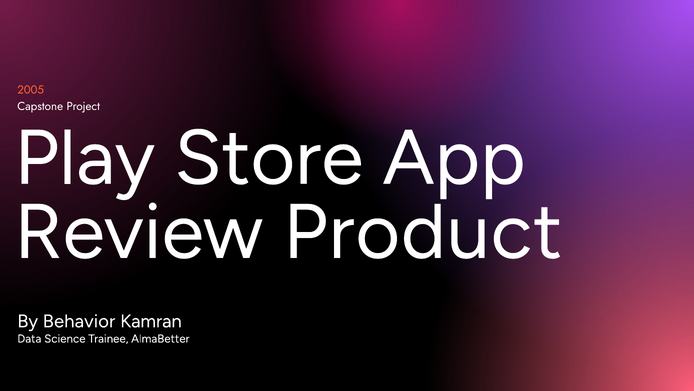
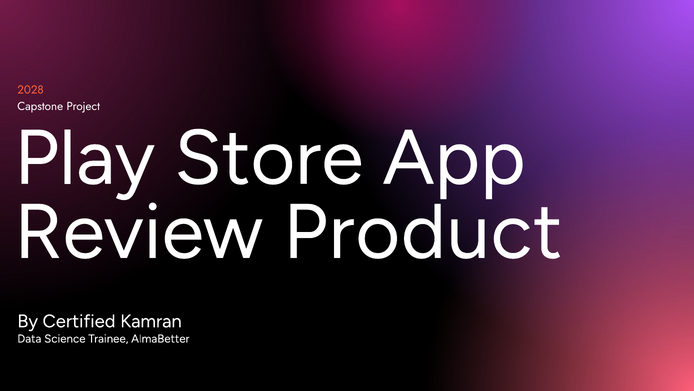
2005: 2005 -> 2028 (31, 90)
Behavior: Behavior -> Certified (79, 321)
